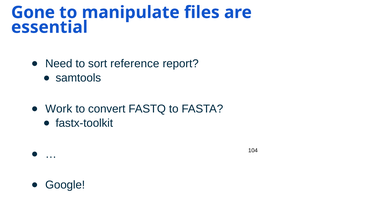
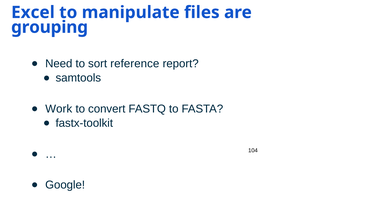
Gone: Gone -> Excel (33, 12)
essential: essential -> grouping (50, 27)
